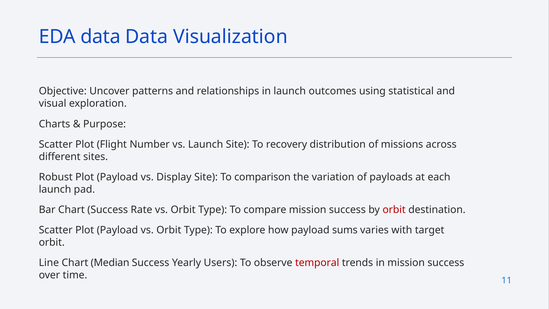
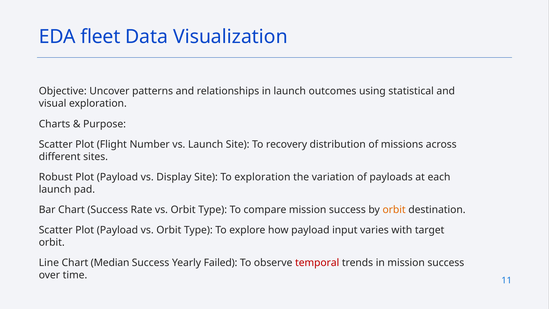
EDA data: data -> fleet (101, 37)
To comparison: comparison -> exploration (262, 177)
orbit colour: red -> orange (394, 210)
sums: sums -> input (345, 230)
Users: Users -> Failed (221, 263)
